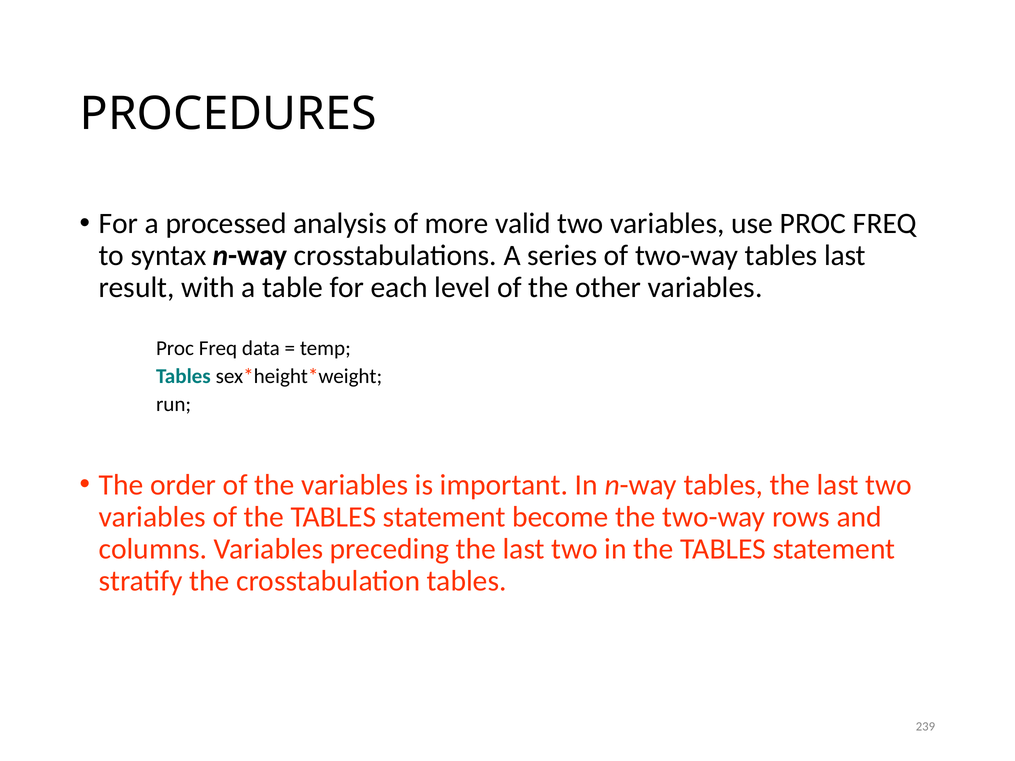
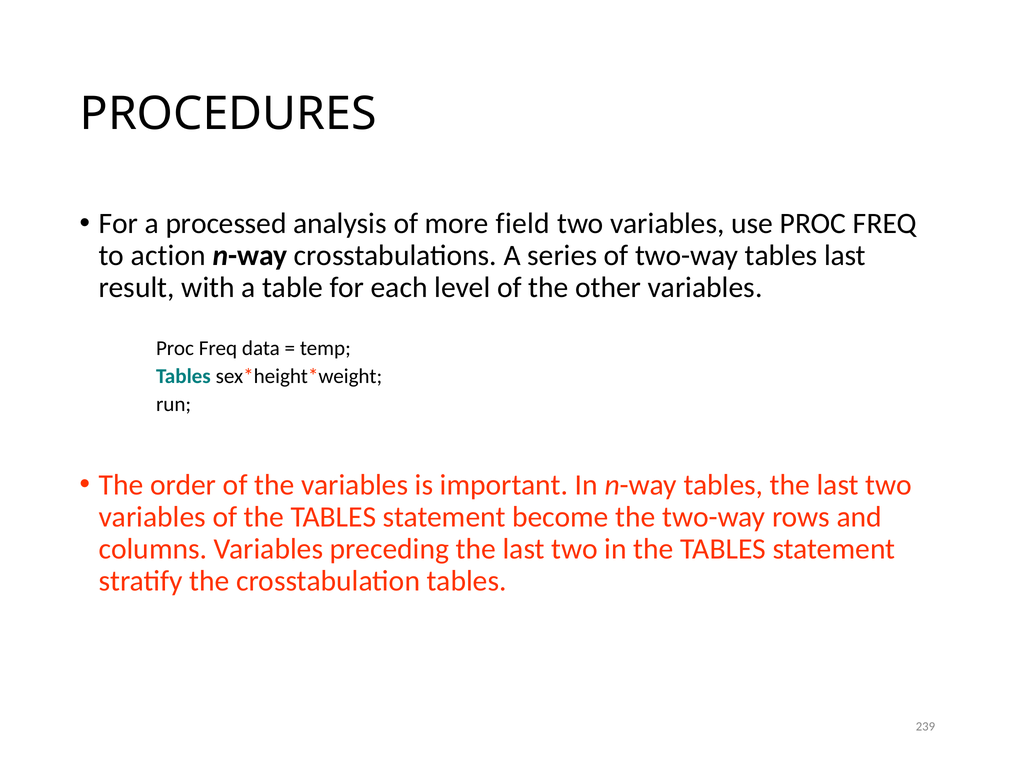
valid: valid -> field (523, 224)
syntax: syntax -> action (168, 255)
